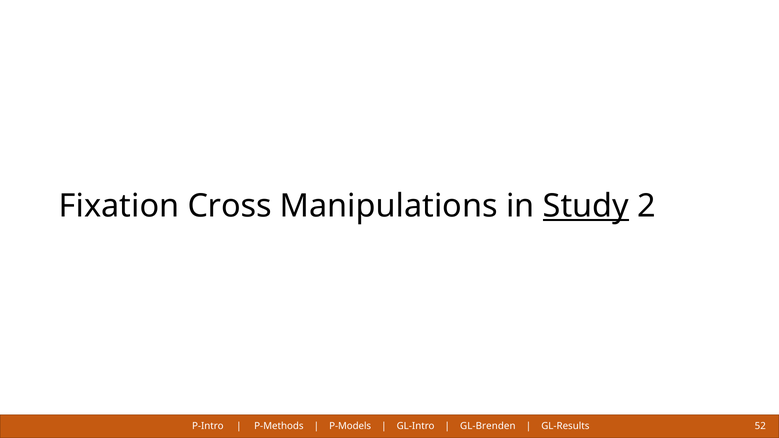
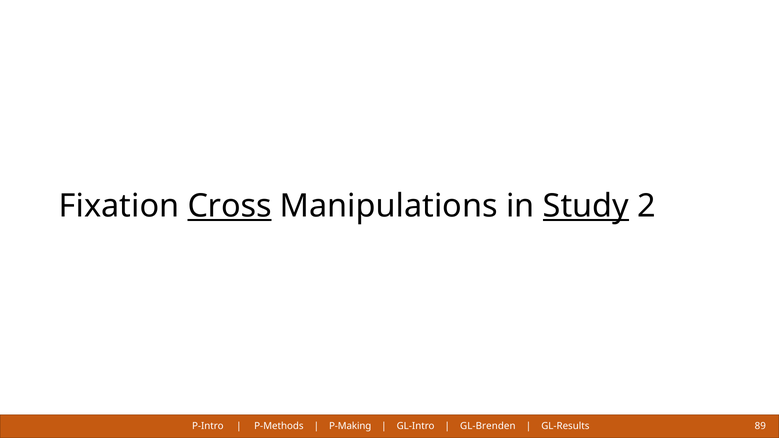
Cross underline: none -> present (230, 206)
P-Models: P-Models -> P-Making (350, 426)
52: 52 -> 89 (760, 426)
